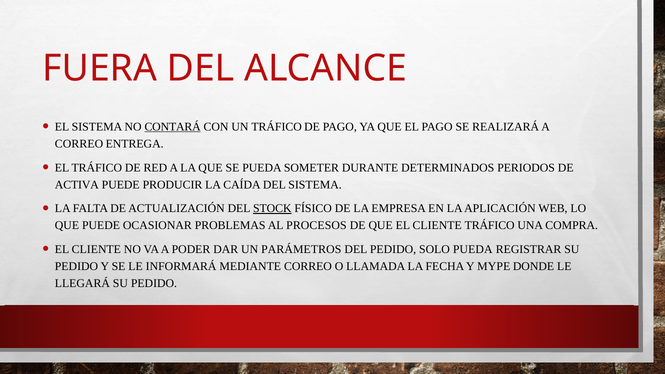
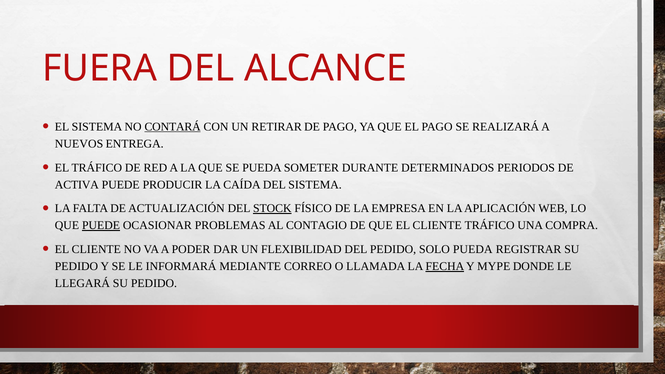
UN TRÁFICO: TRÁFICO -> RETIRAR (277, 127)
CORREO: CORREO -> NUEVOS (79, 144)
PUEDE underline: none -> present (101, 226)
PROCESOS: PROCESOS -> CONTAGIO (317, 226)
PARÁMETROS: PARÁMETROS -> FLEXIBILIDAD (301, 249)
FECHA underline: none -> present (445, 266)
